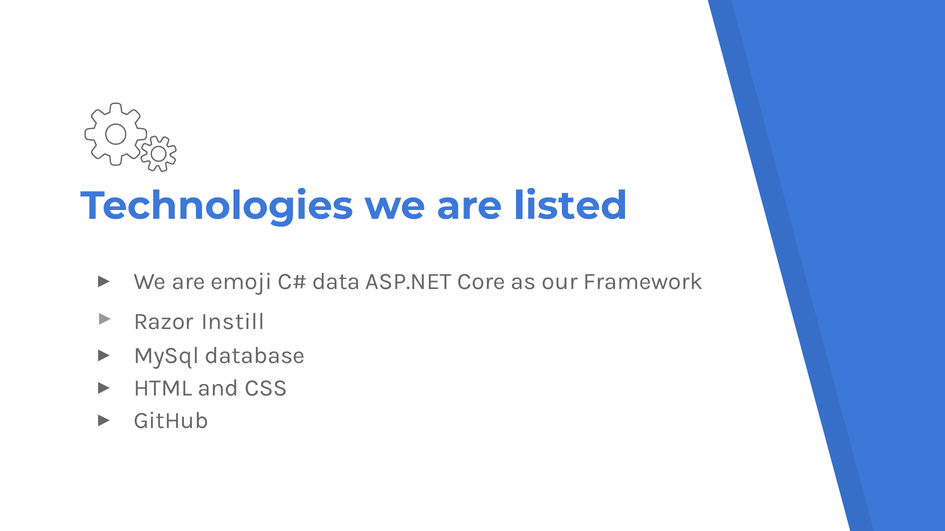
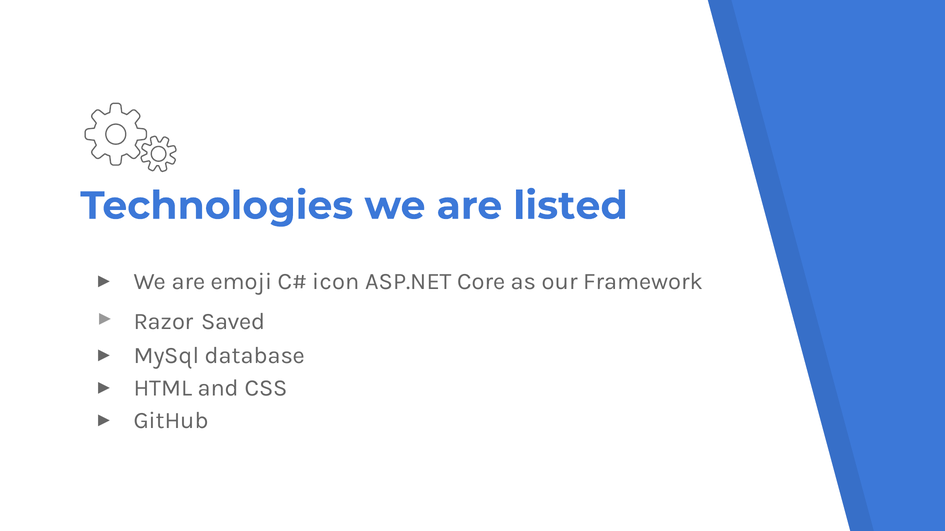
data: data -> icon (336, 282)
Instill: Instill -> Saved (233, 322)
